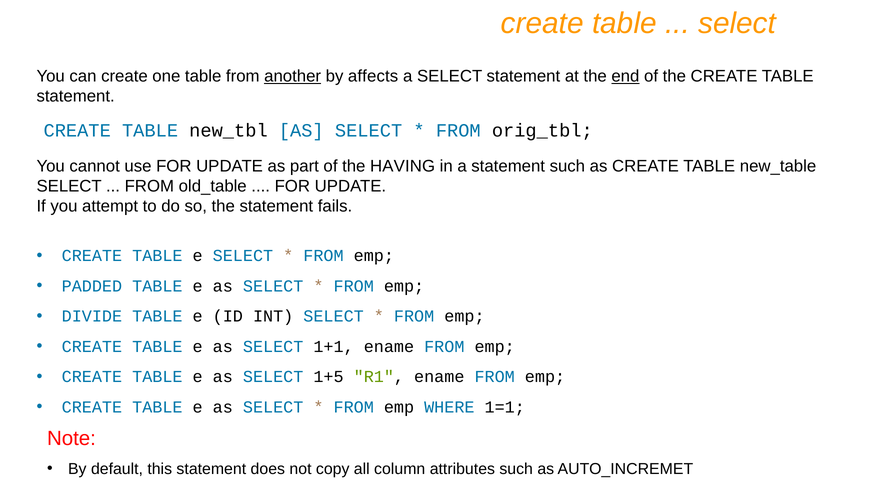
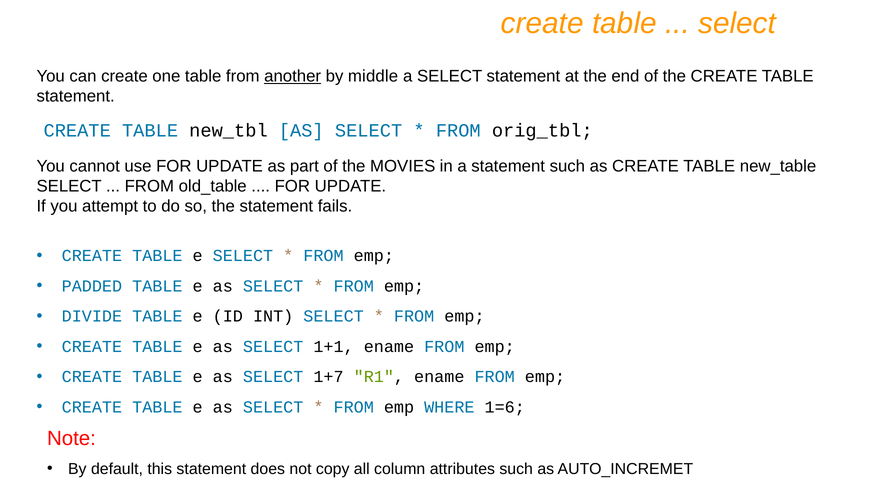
affects: affects -> middle (373, 76)
end underline: present -> none (625, 76)
HAVING: HAVING -> MOVIES (403, 166)
1+5: 1+5 -> 1+7 (329, 376)
1=1: 1=1 -> 1=6 (505, 407)
